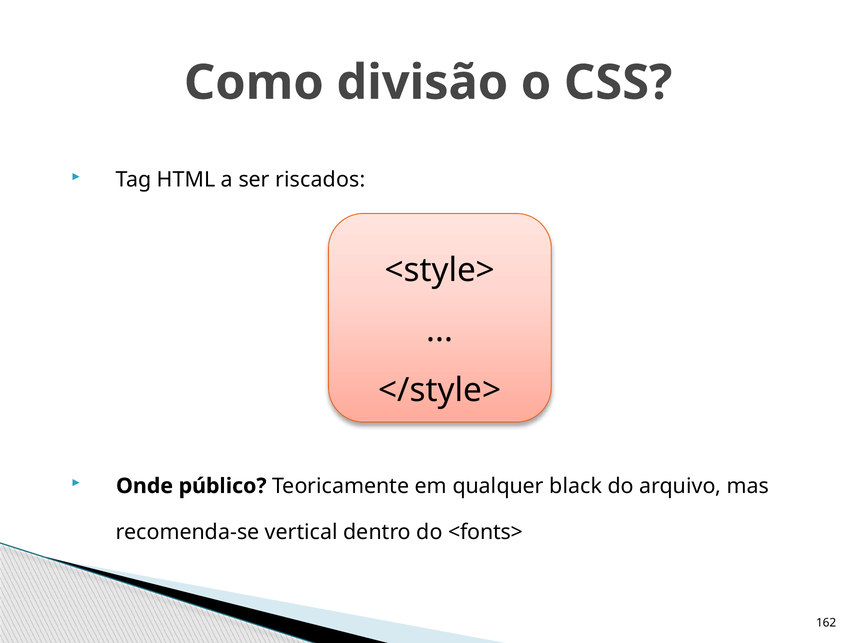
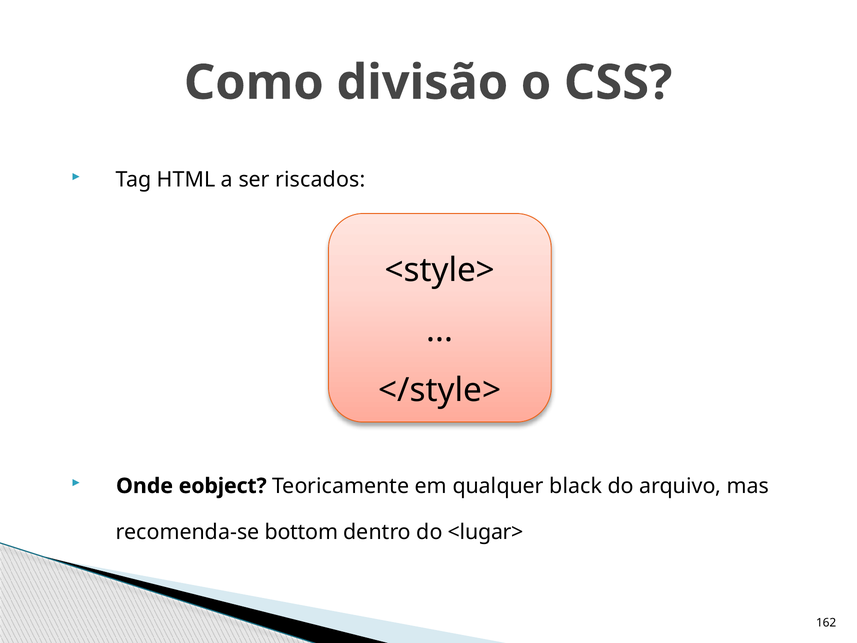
público: público -> eobject (223, 486)
vertical: vertical -> bottom (301, 532)
<fonts>: <fonts> -> <lugar> (486, 532)
